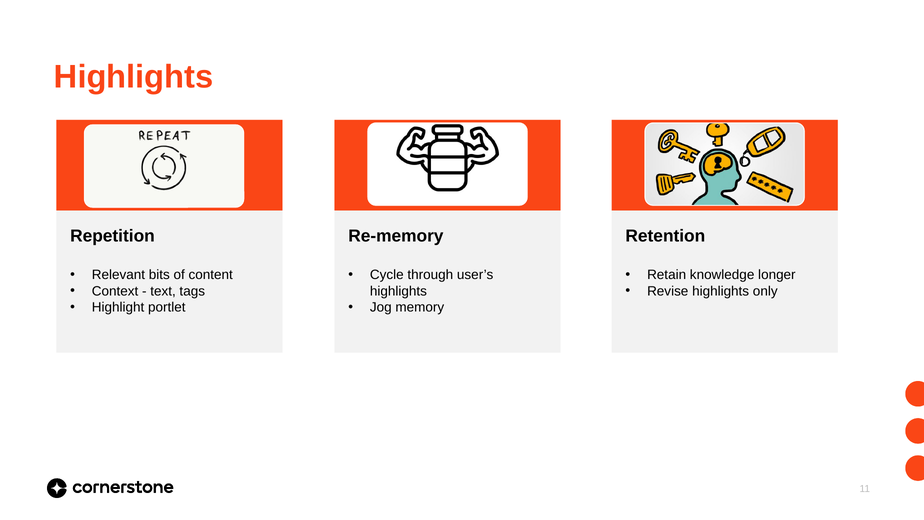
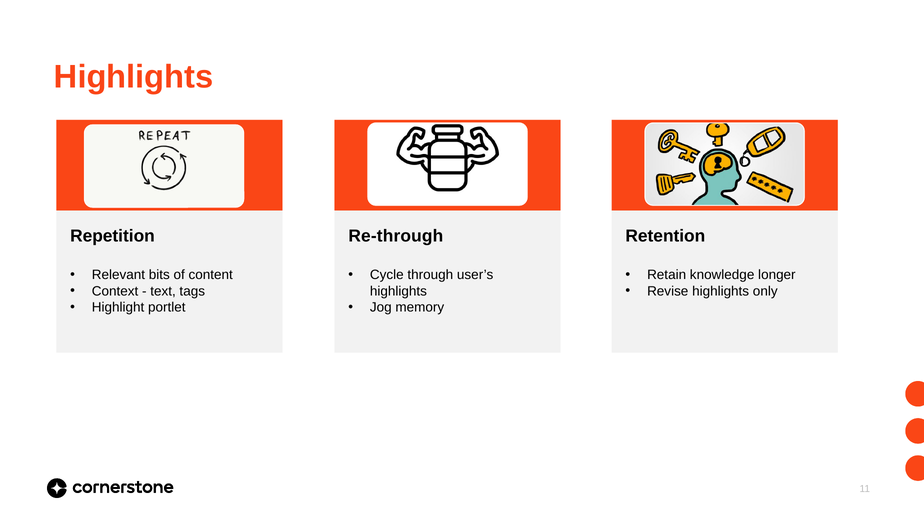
Re-memory: Re-memory -> Re-through (396, 236)
